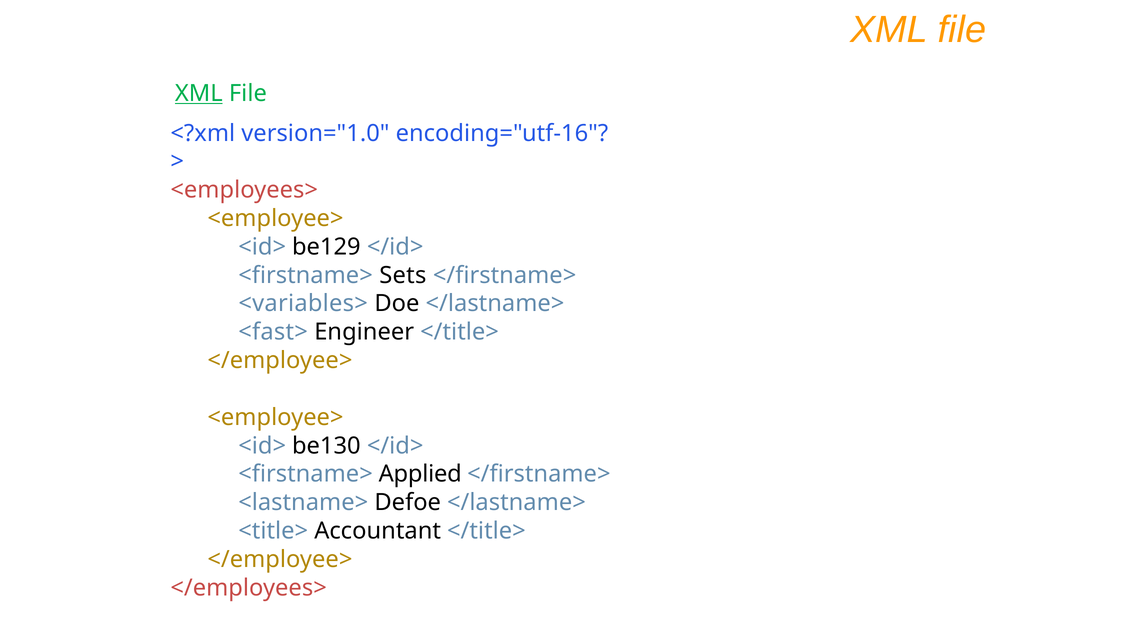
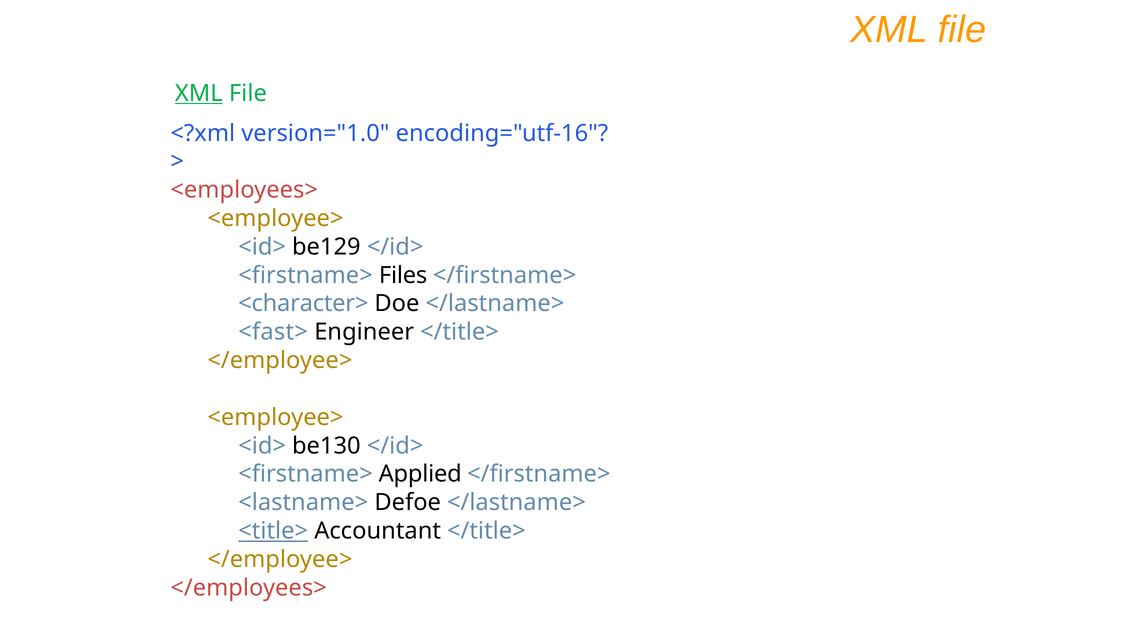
Sets: Sets -> Files (403, 275)
<variables>: <variables> -> <character> (303, 304)
<title> underline: none -> present (273, 531)
